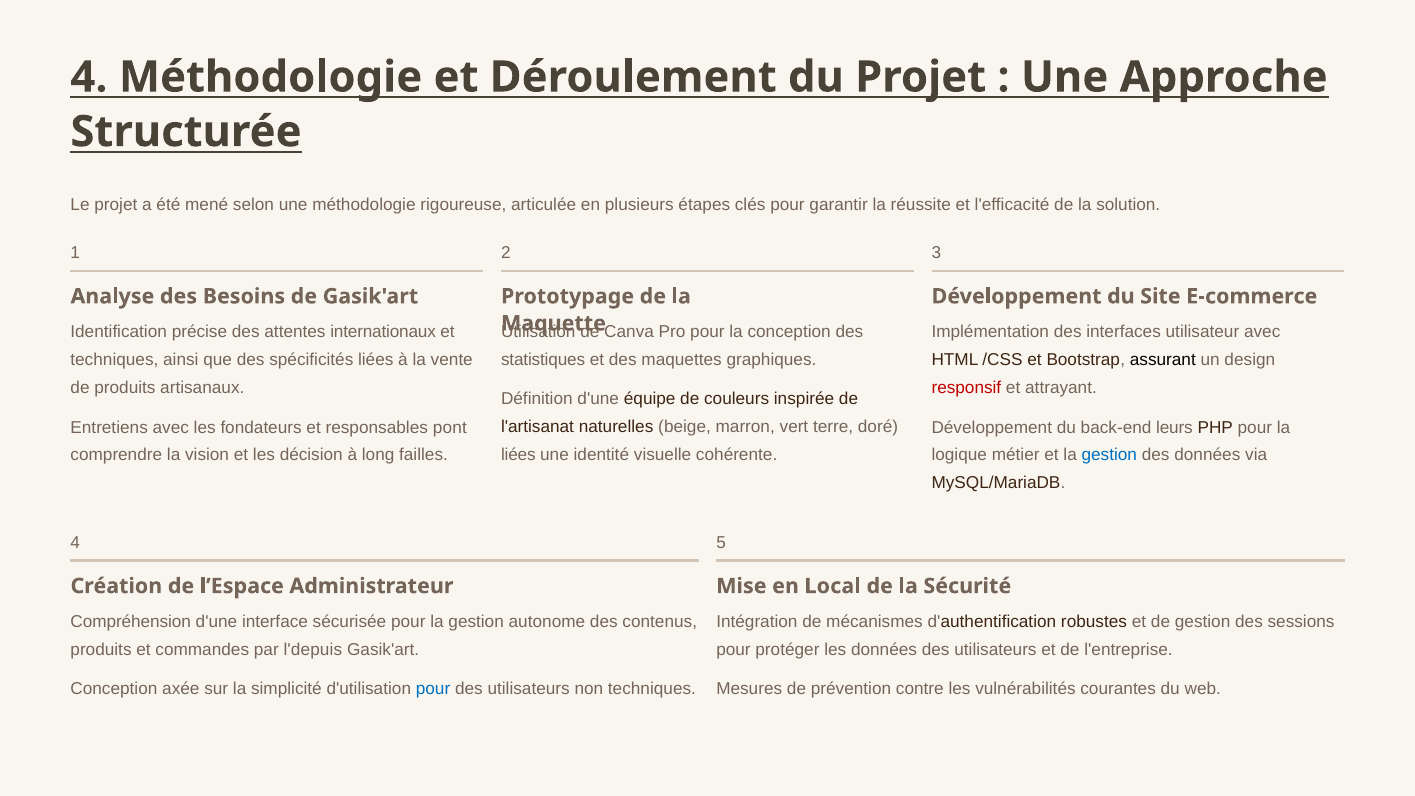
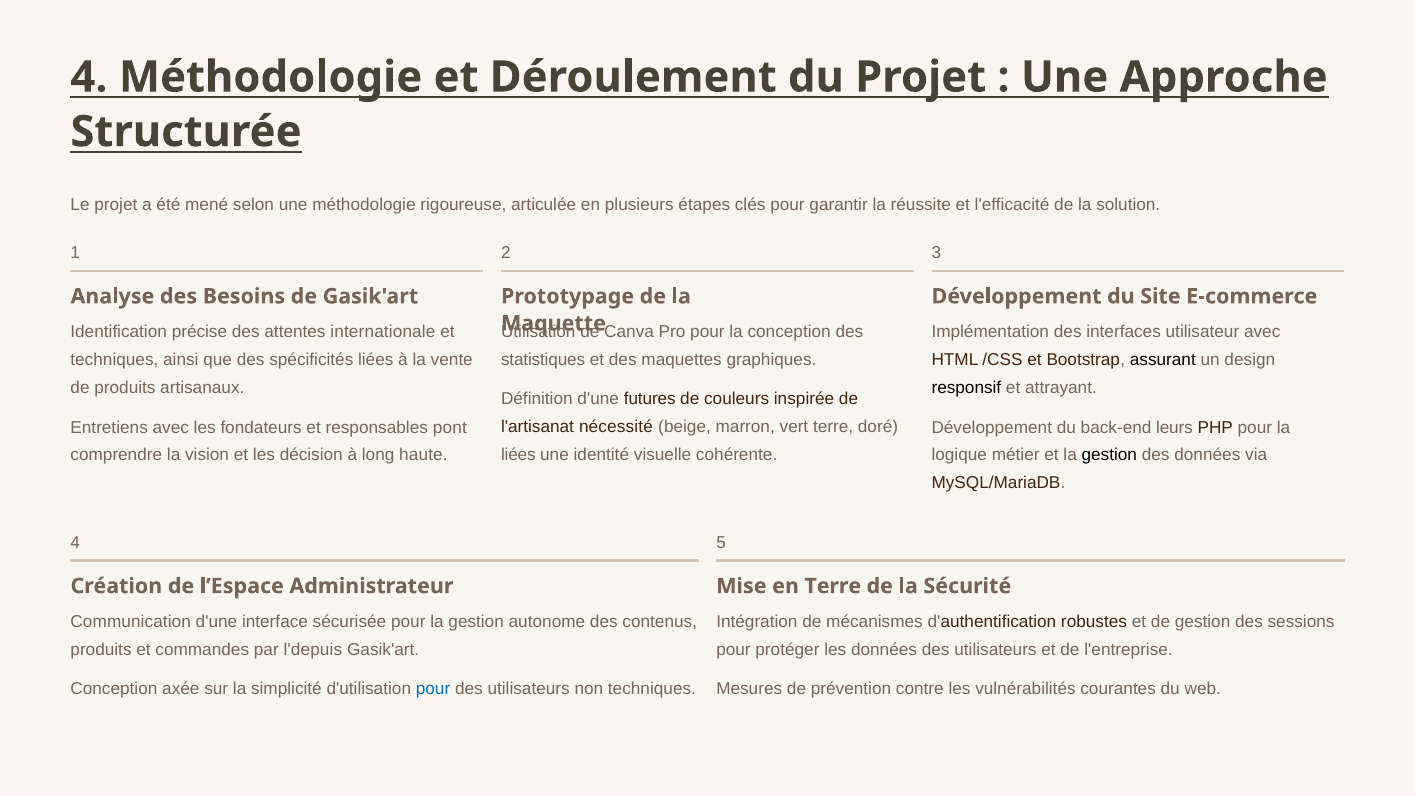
internationaux: internationaux -> internationale (383, 332)
responsif colour: red -> black (966, 387)
équipe: équipe -> futures (650, 399)
naturelles: naturelles -> nécessité (616, 427)
failles: failles -> haute (423, 455)
gestion colour: blue -> black (1109, 455)
en Local: Local -> Terre (833, 586)
Compréhension: Compréhension -> Communication (131, 622)
